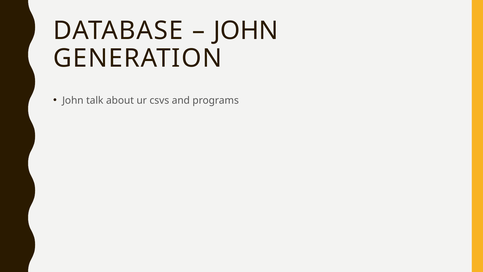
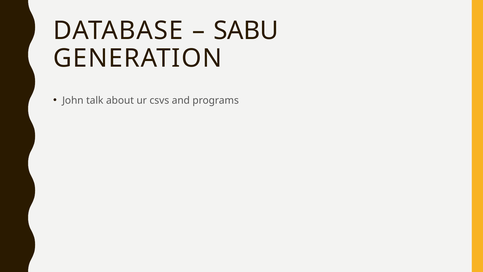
JOHN: JOHN -> SABU (246, 31)
